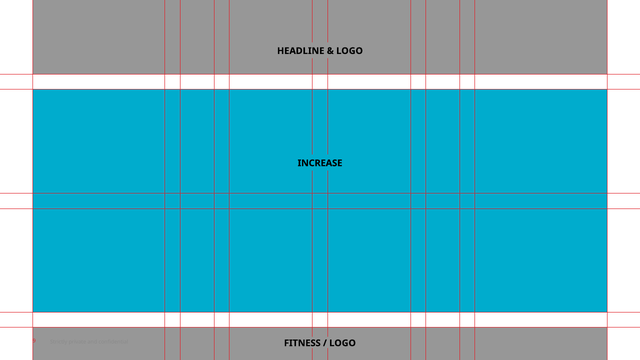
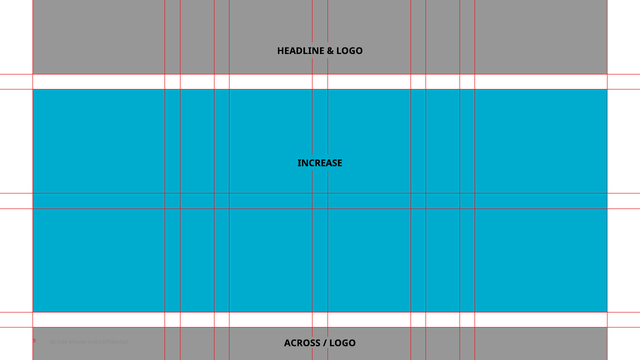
FITNESS: FITNESS -> ACROSS (302, 343)
